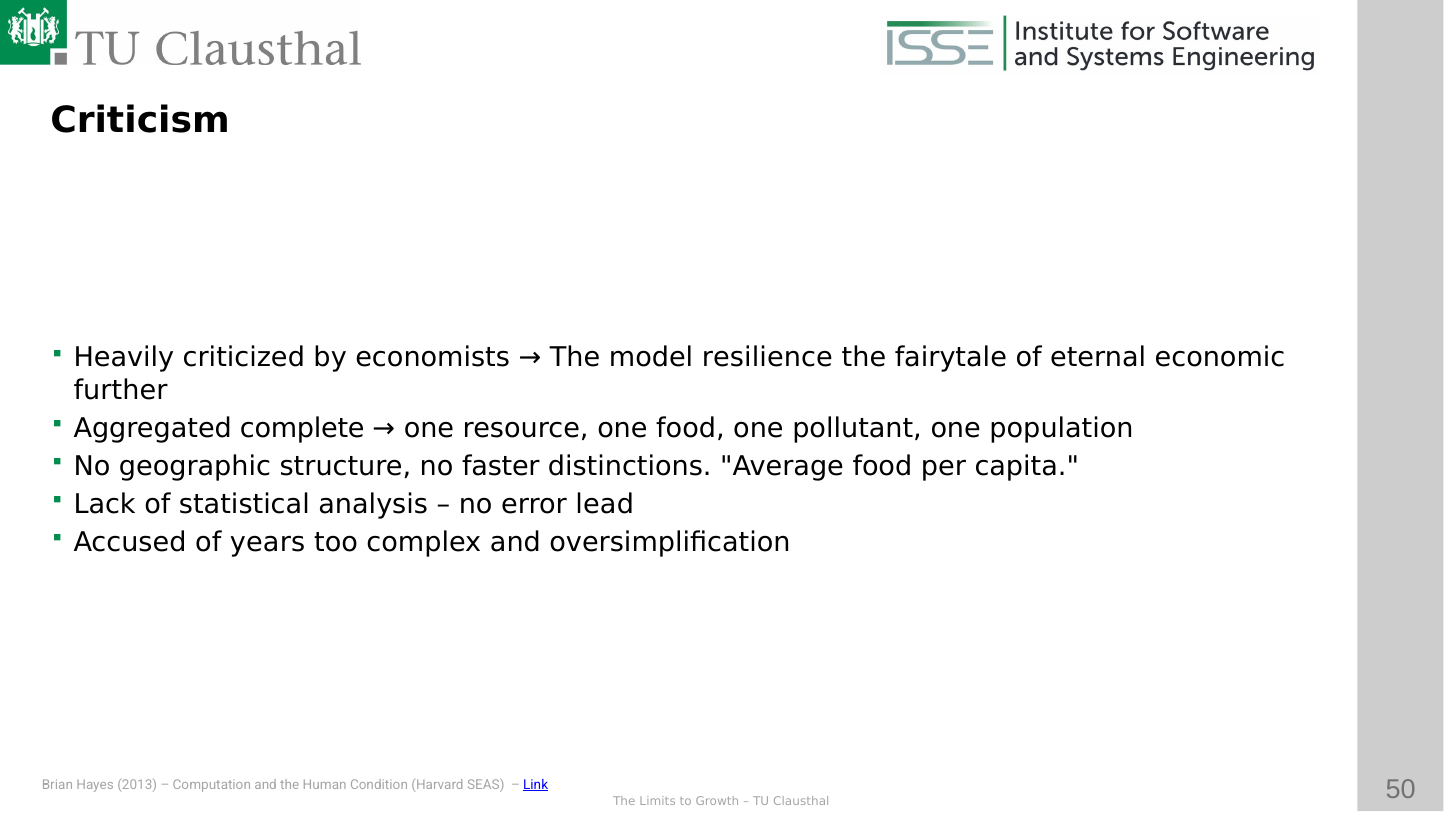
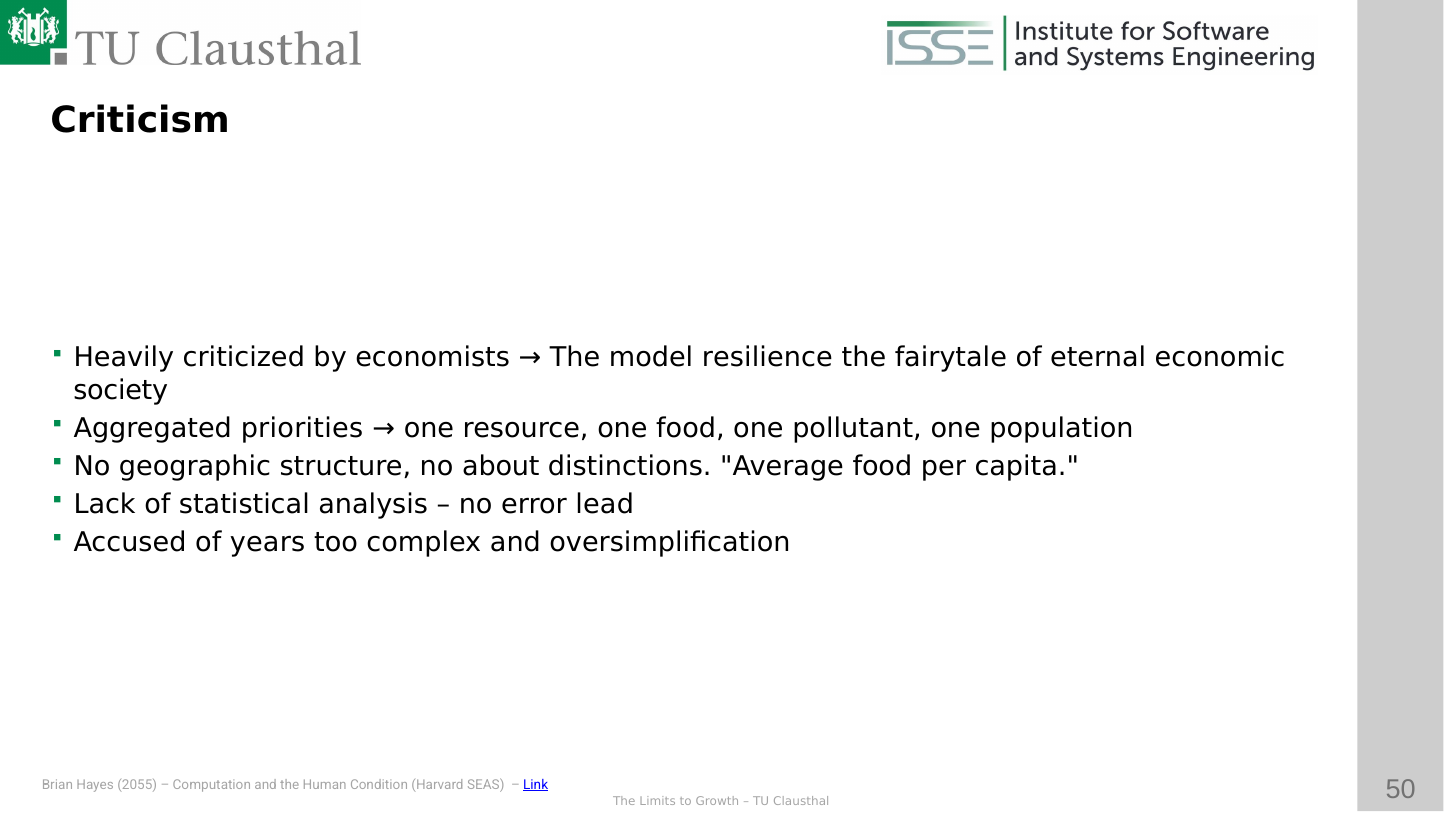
further: further -> society (121, 390)
complete: complete -> priorities (302, 428)
faster: faster -> about (501, 466)
2013: 2013 -> 2055 (137, 784)
